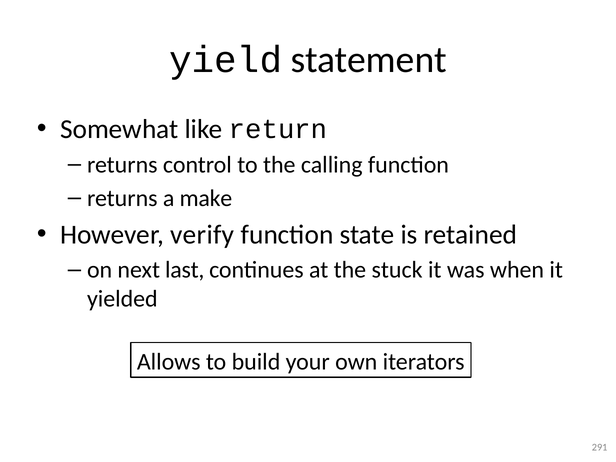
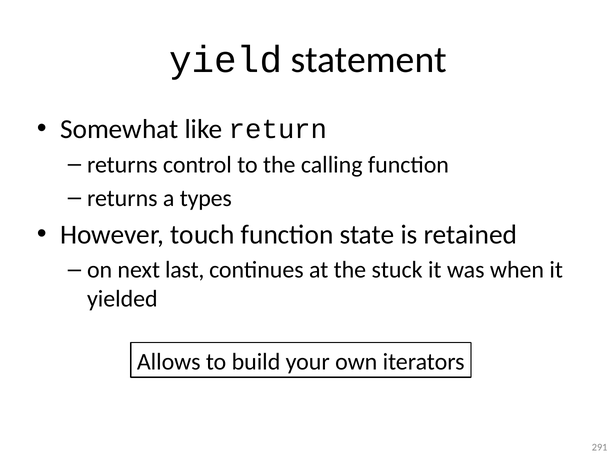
make: make -> types (206, 198)
verify: verify -> touch (202, 235)
